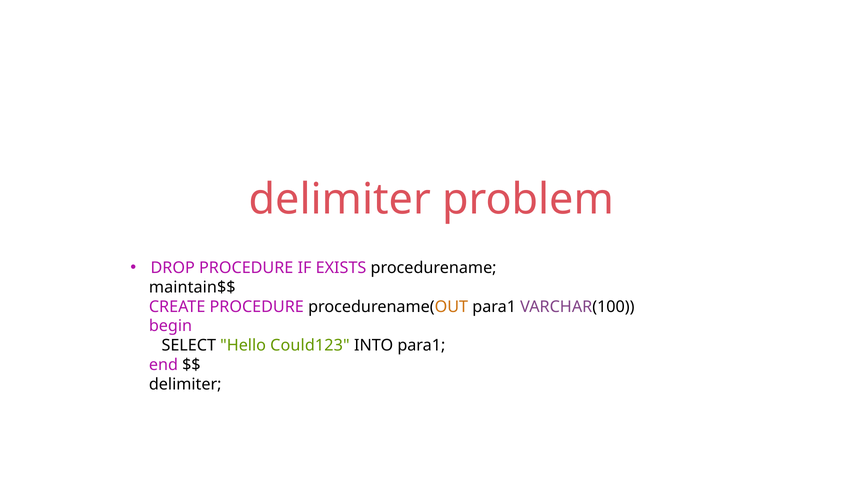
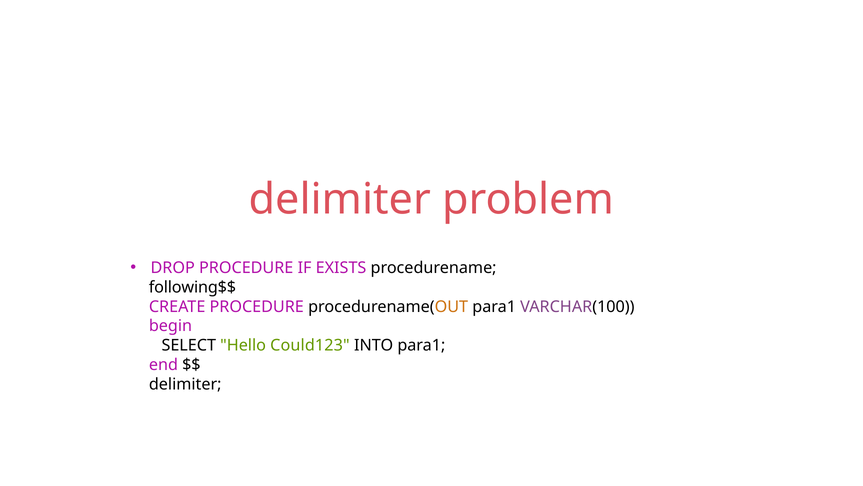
maintain$$: maintain$$ -> following$$ (192, 287)
